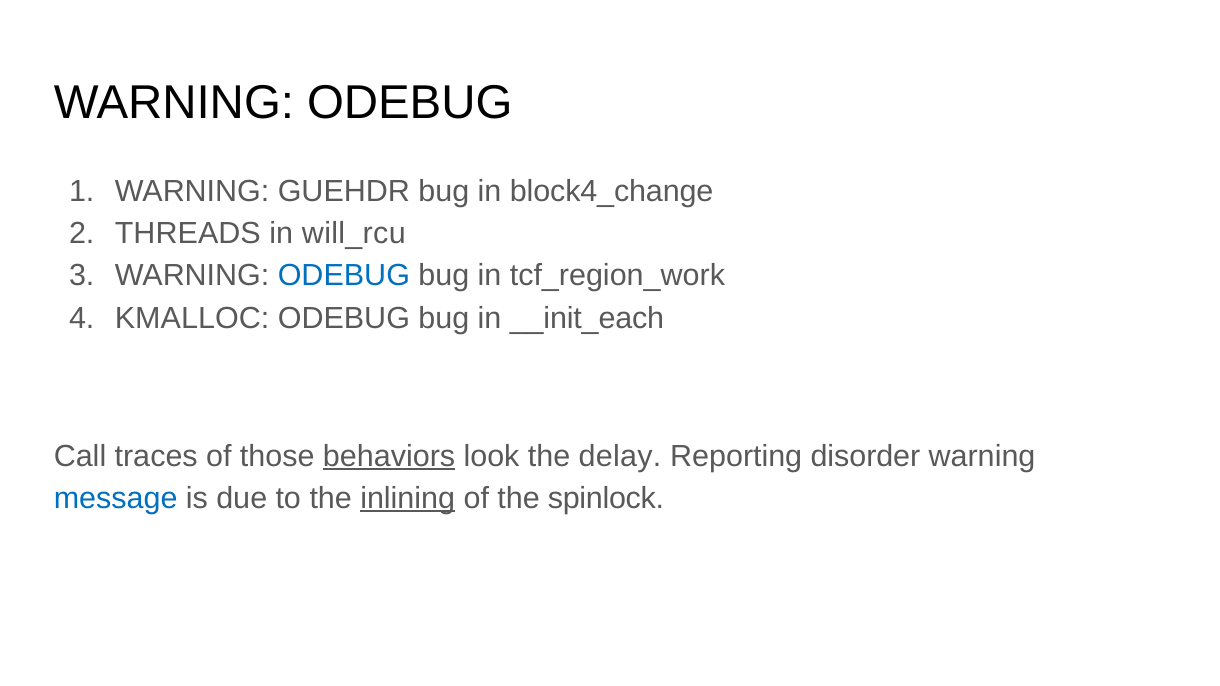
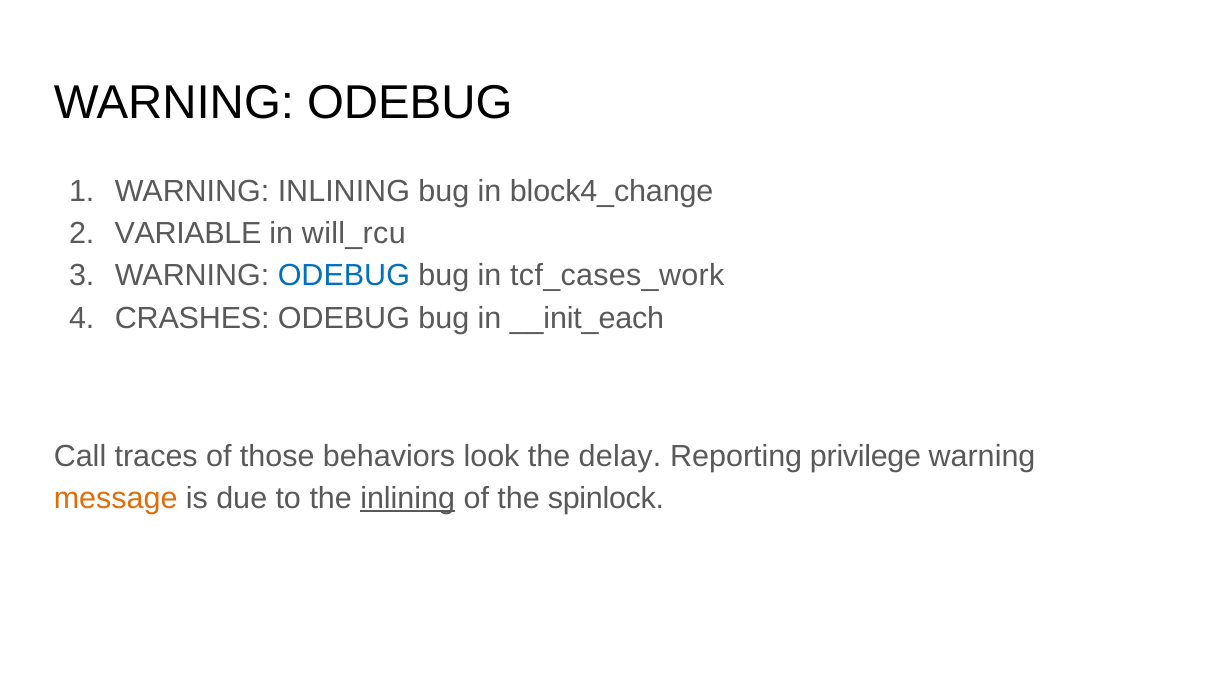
WARNING GUEHDR: GUEHDR -> INLINING (344, 192)
THREADS: THREADS -> VARIABLE (188, 234)
tcf_region_work: tcf_region_work -> tcf_cases_work (617, 276)
KMALLOC: KMALLOC -> CRASHES (192, 318)
behaviors underline: present -> none (389, 456)
disorder: disorder -> privilege (866, 456)
message colour: blue -> orange (116, 498)
